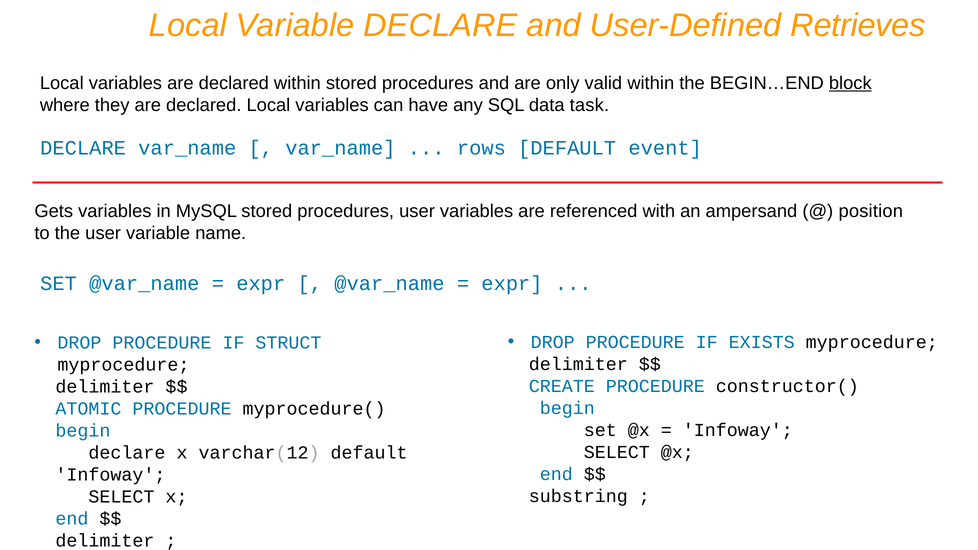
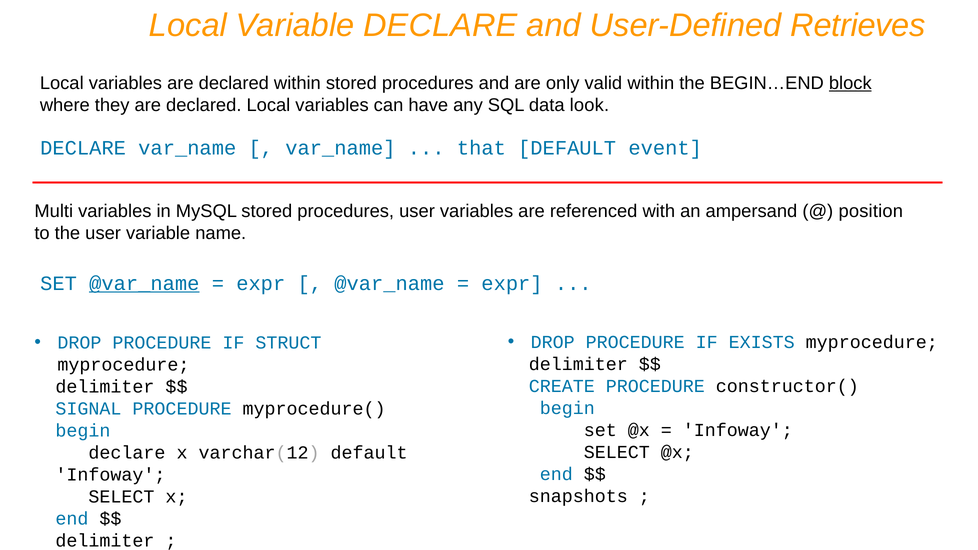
task: task -> look (589, 105)
rows: rows -> that (481, 148)
Gets: Gets -> Multi (54, 211)
@var_name underline: none -> present (144, 283)
ATOMIC: ATOMIC -> SIGNAL (88, 409)
substring: substring -> snapshots (578, 496)
